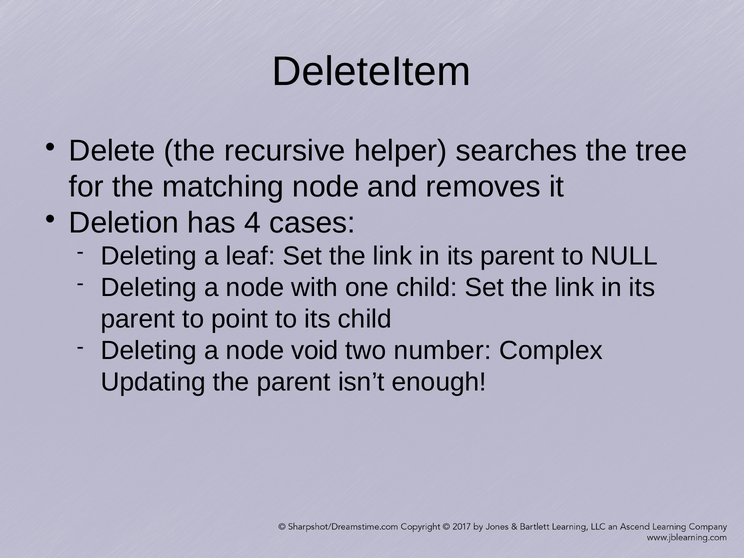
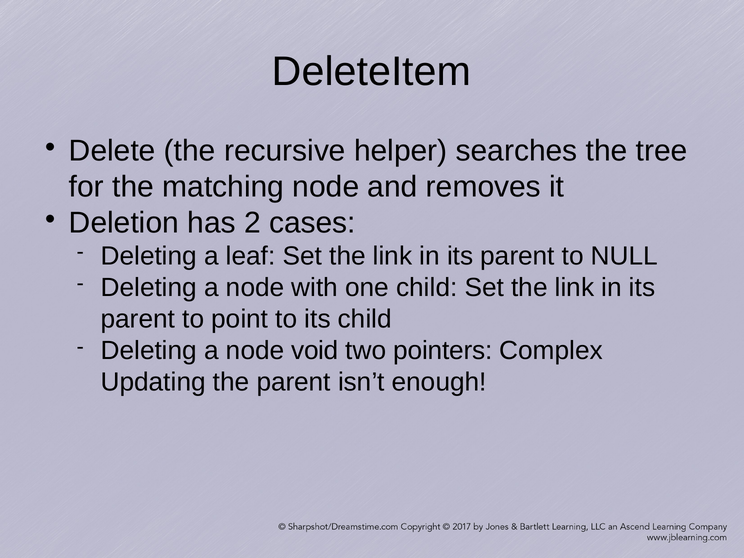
4: 4 -> 2 (252, 223)
number: number -> pointers (443, 351)
